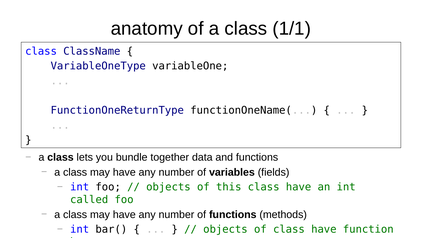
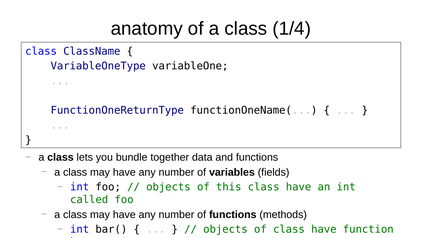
1/1: 1/1 -> 1/4 (292, 28)
